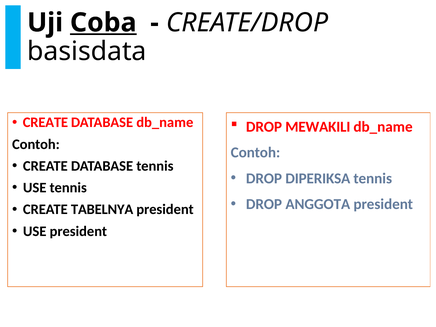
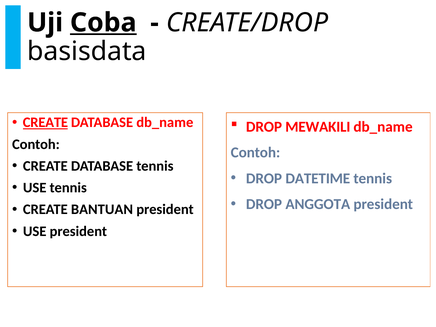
CREATE underline: none -> present (45, 123)
DIPERIKSA: DIPERIKSA -> DATETIME (318, 178)
TABELNYA: TABELNYA -> BANTUAN (102, 210)
